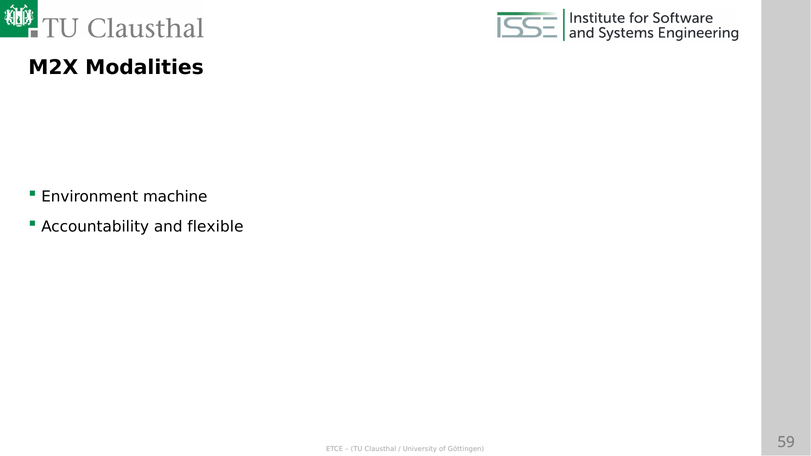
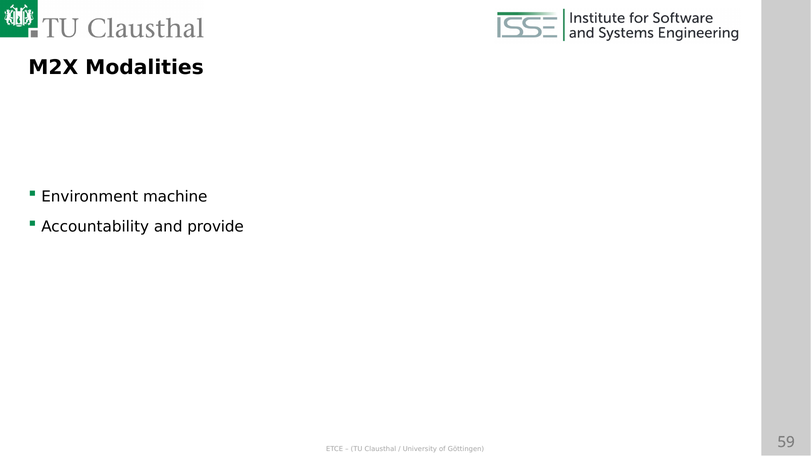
flexible: flexible -> provide (216, 227)
